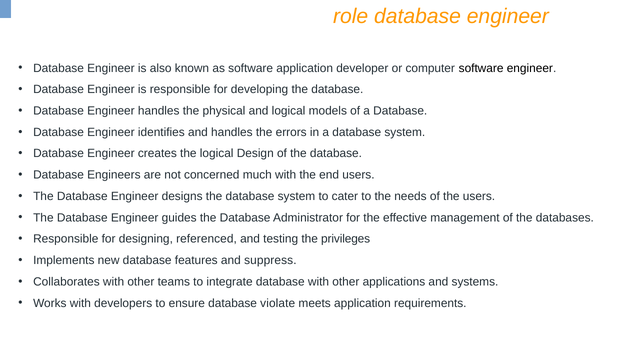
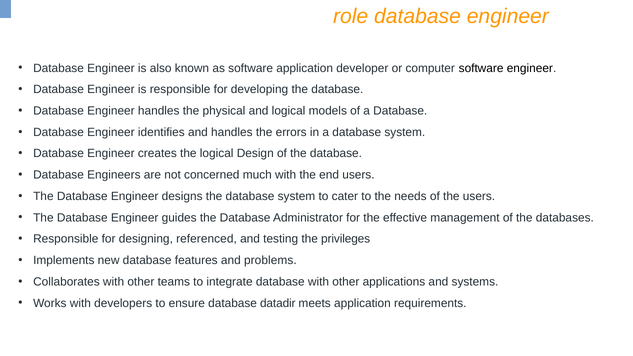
suppress: suppress -> problems (270, 260)
violate: violate -> datadir (278, 303)
